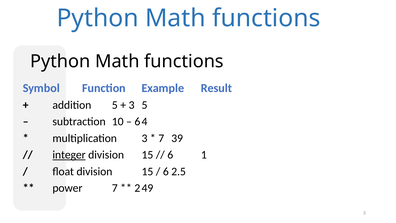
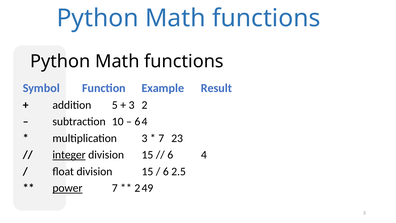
3 5: 5 -> 2 (144, 105)
39: 39 -> 23 (177, 138)
1: 1 -> 4 (204, 155)
power underline: none -> present (67, 188)
